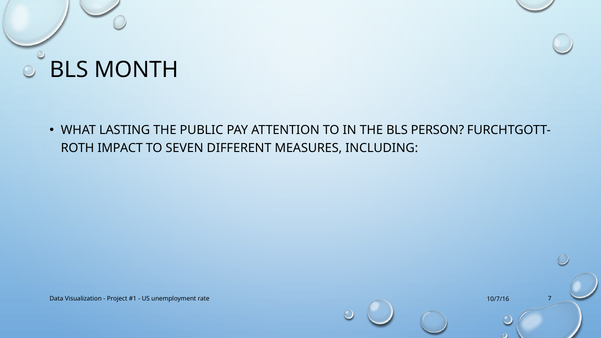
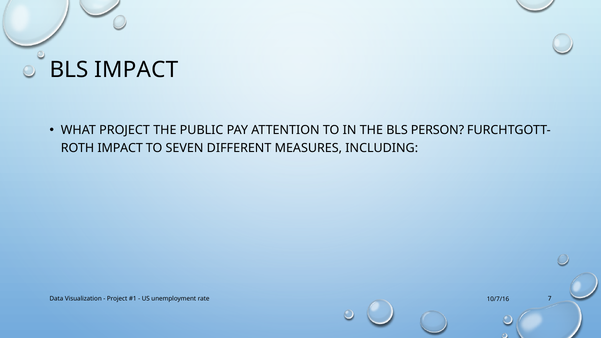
BLS MONTH: MONTH -> IMPACT (136, 70)
WHAT LASTING: LASTING -> PROJECT (125, 130)
